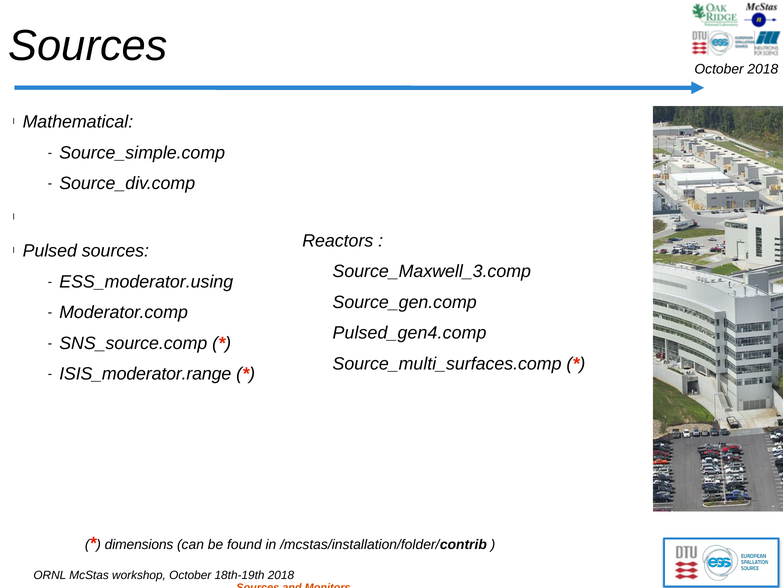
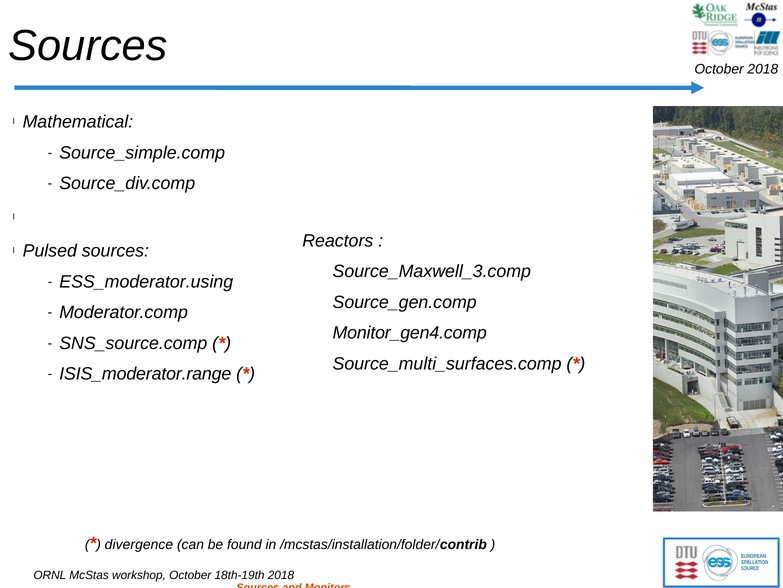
Pulsed_gen4.comp: Pulsed_gen4.comp -> Monitor_gen4.comp (410, 333)
dimensions: dimensions -> divergence (139, 544)
